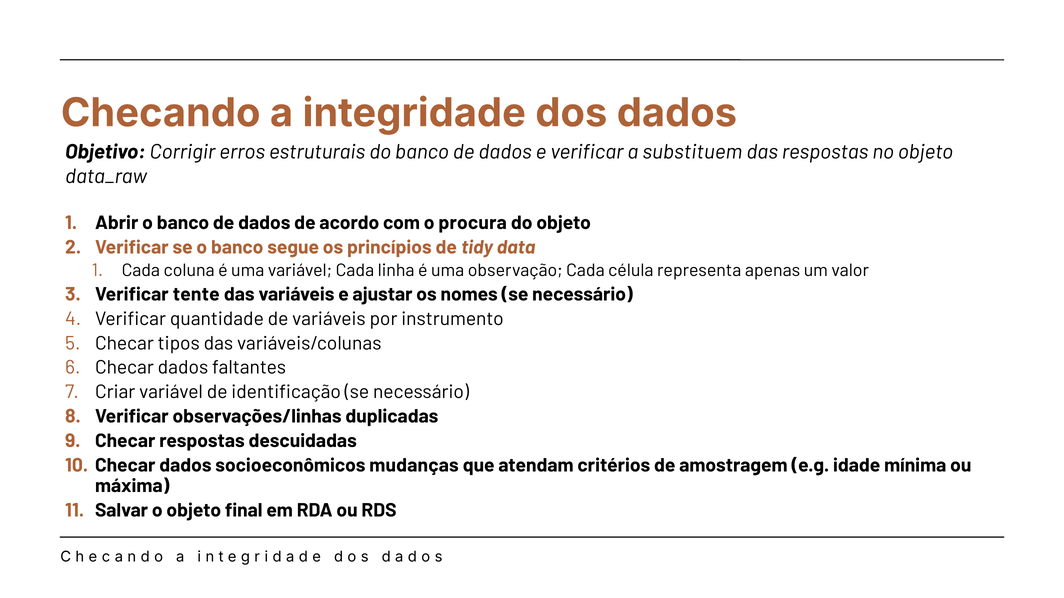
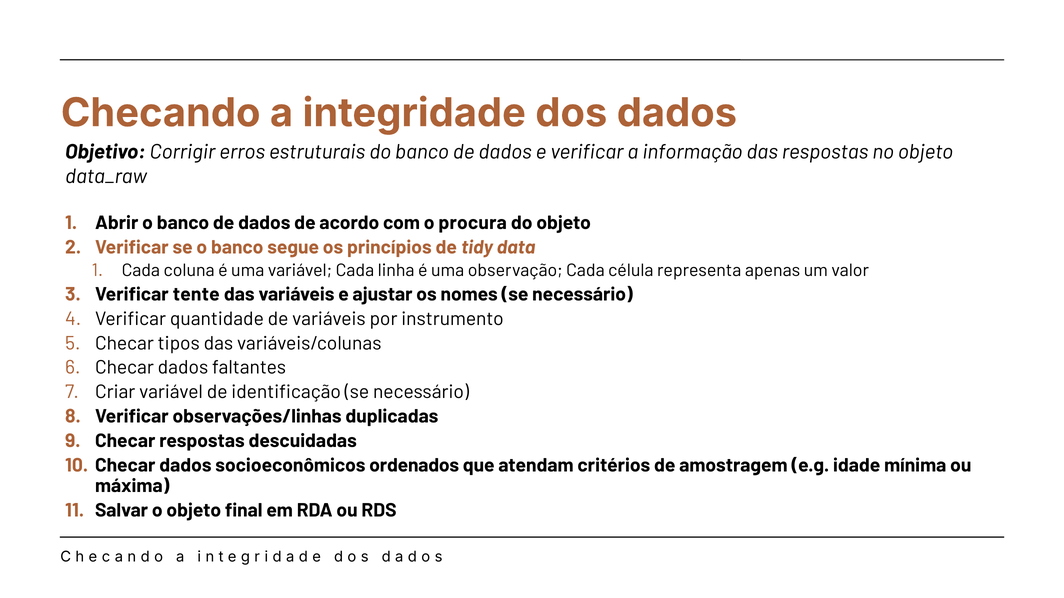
substituem: substituem -> informação (692, 152)
mudanças: mudanças -> ordenados (414, 466)
